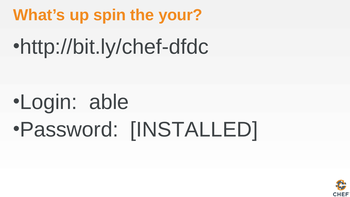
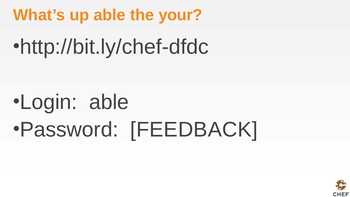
up spin: spin -> able (110, 15)
INSTALLED: INSTALLED -> FEEDBACK (194, 130)
